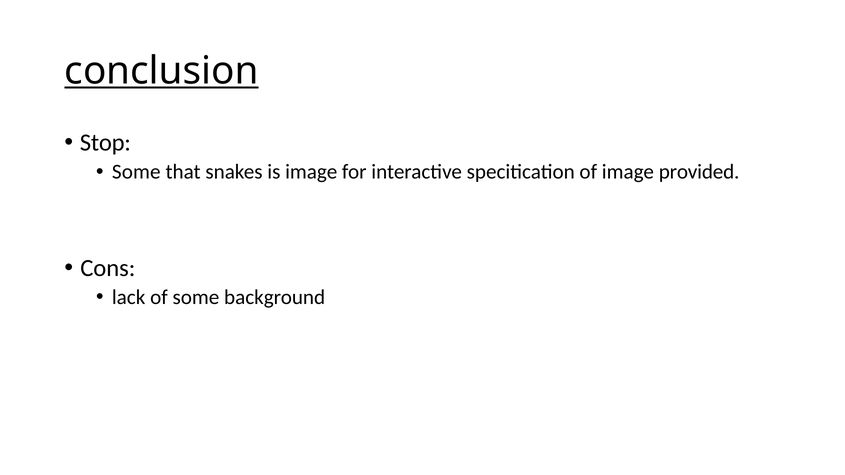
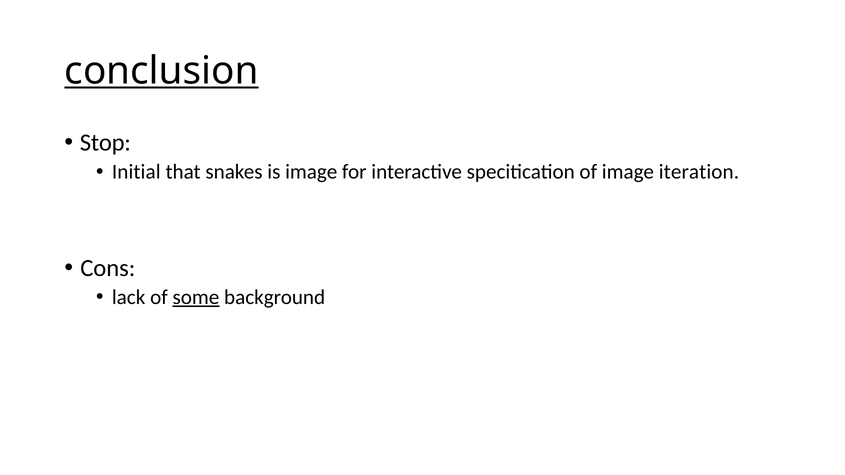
Some: Some -> Initial (136, 172)
provided: provided -> iteration (699, 172)
some underline: none -> present (196, 297)
